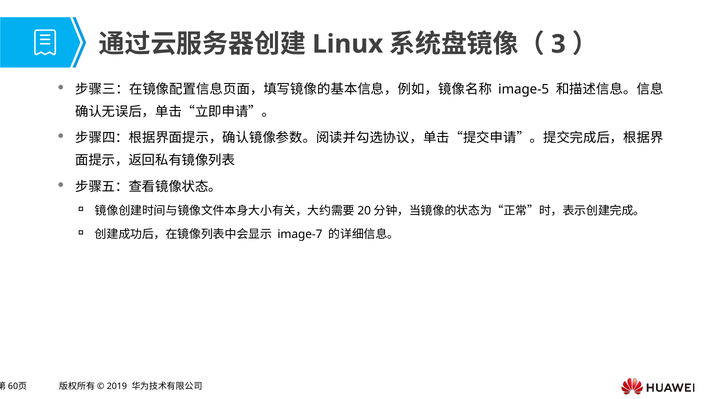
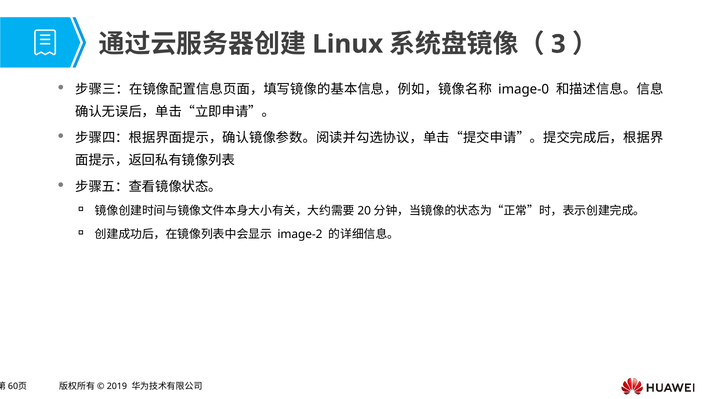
image-5: image-5 -> image-0 (524, 89)
image-7: image-7 -> image-2 (300, 234)
